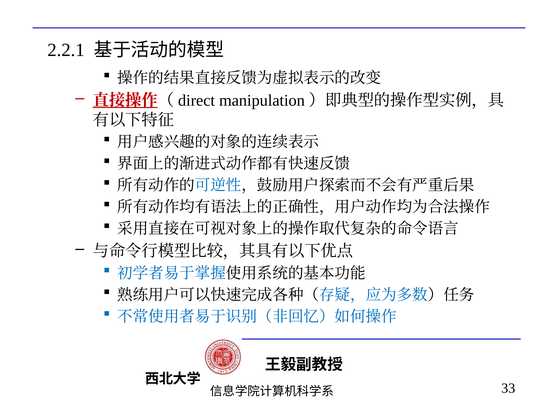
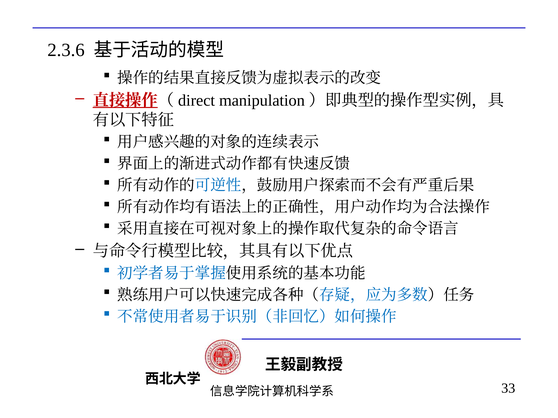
2.2.1: 2.2.1 -> 2.3.6 (66, 50)
